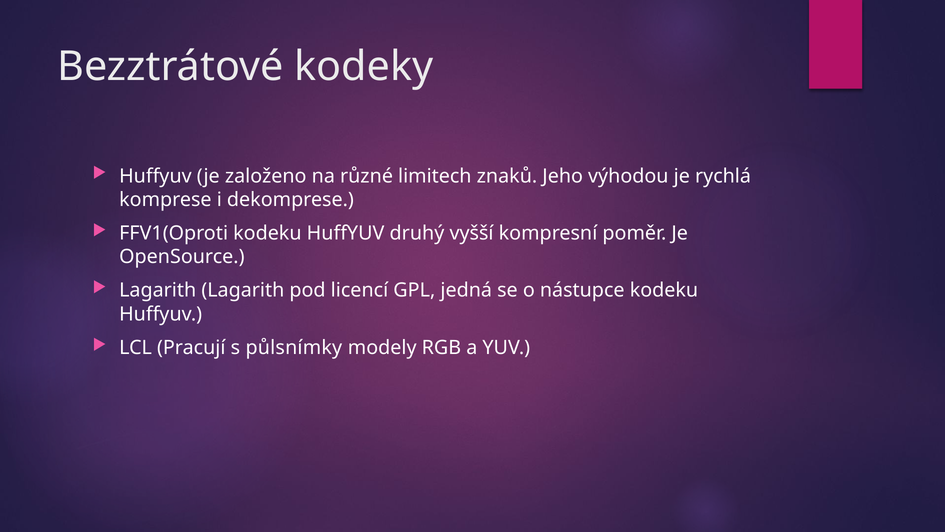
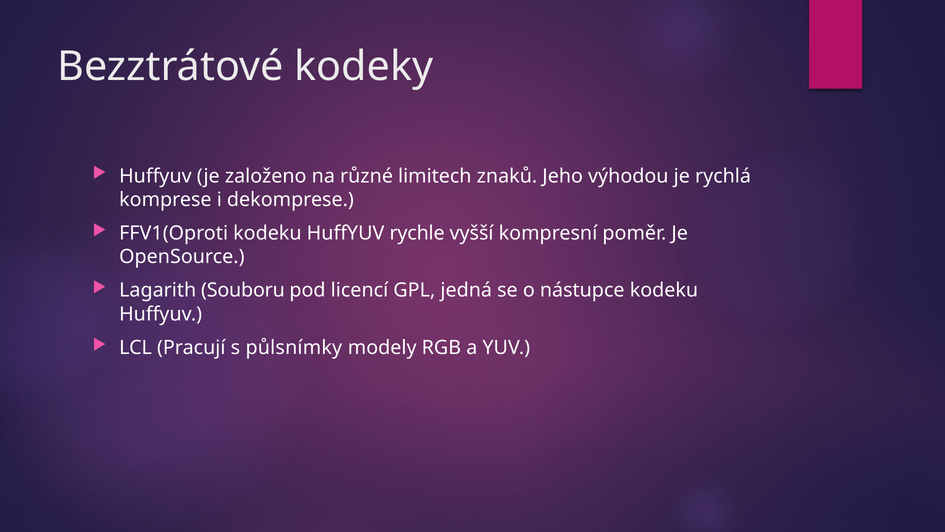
druhý: druhý -> rychle (417, 233)
Lagarith Lagarith: Lagarith -> Souboru (243, 290)
